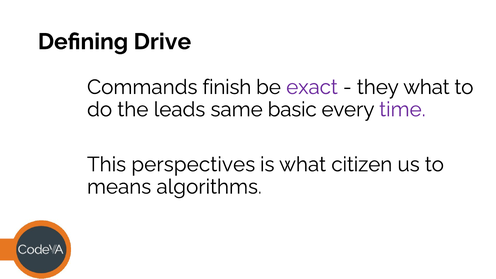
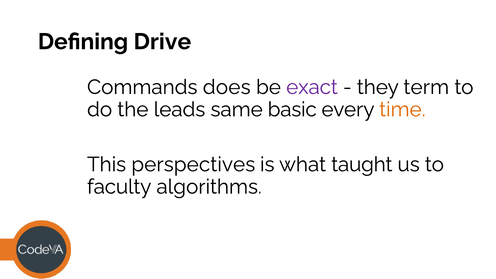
finish: finish -> does (227, 87)
they what: what -> term (426, 87)
time colour: purple -> orange (402, 109)
citizen: citizen -> taught (362, 164)
means: means -> faculty (119, 187)
